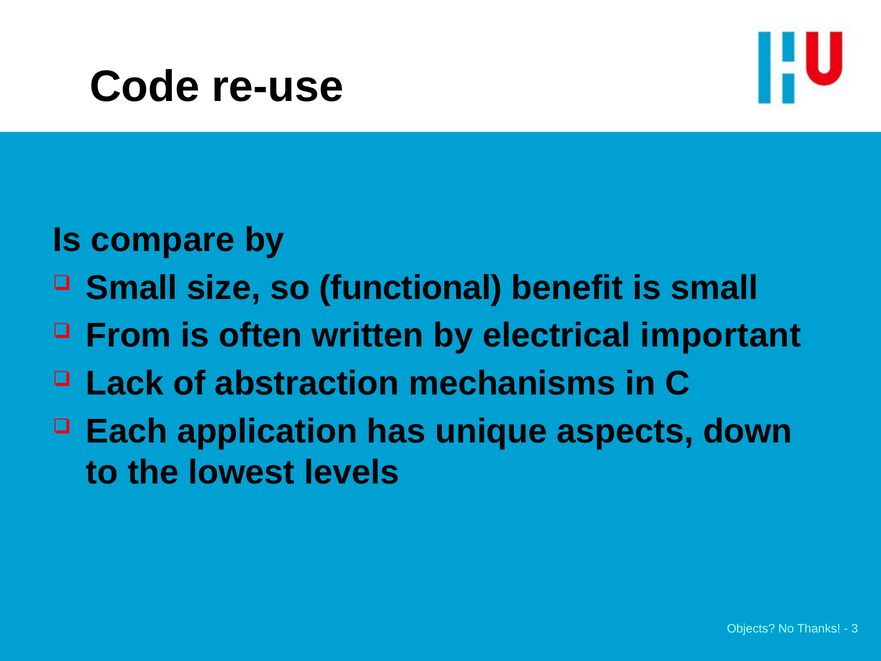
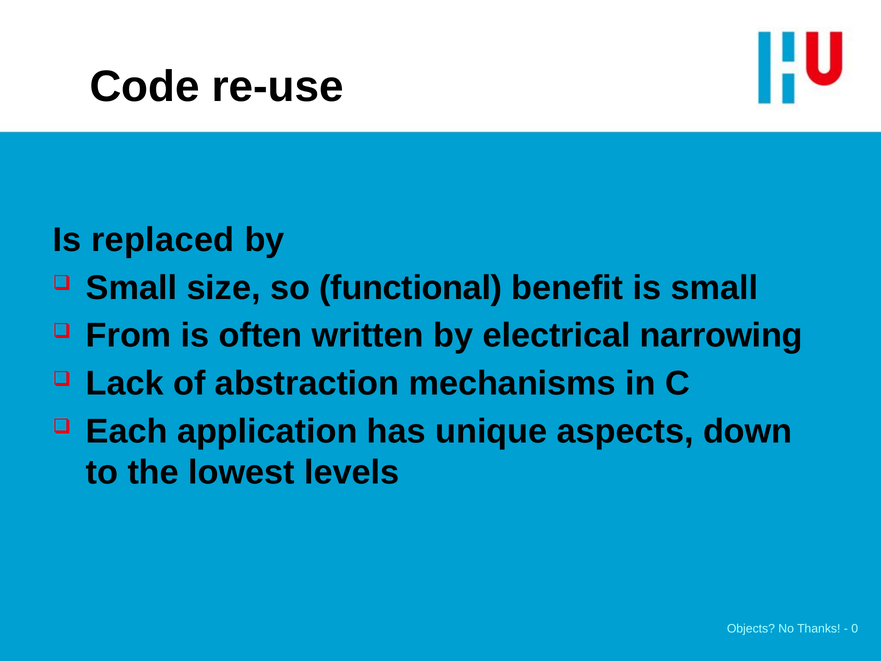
compare: compare -> replaced (163, 240)
important: important -> narrowing (721, 336)
3: 3 -> 0 (855, 628)
